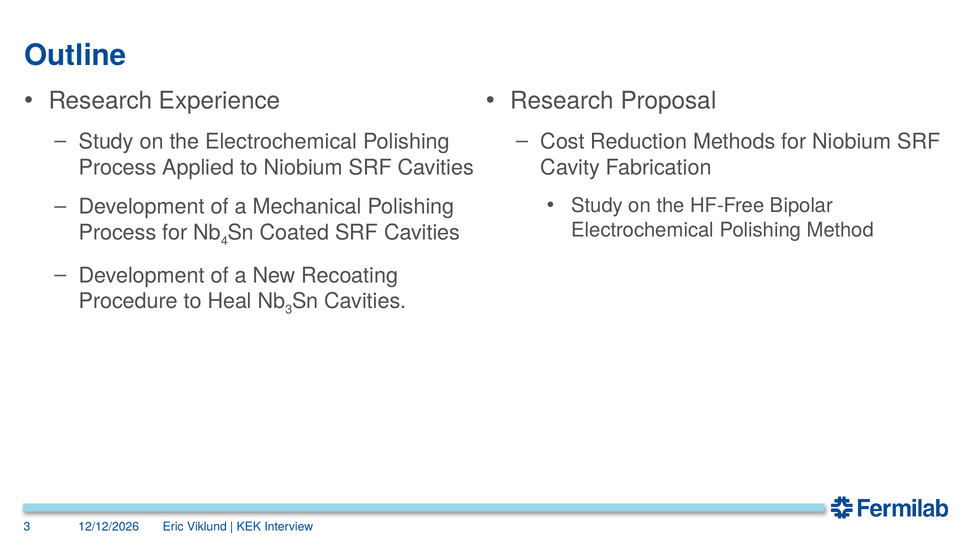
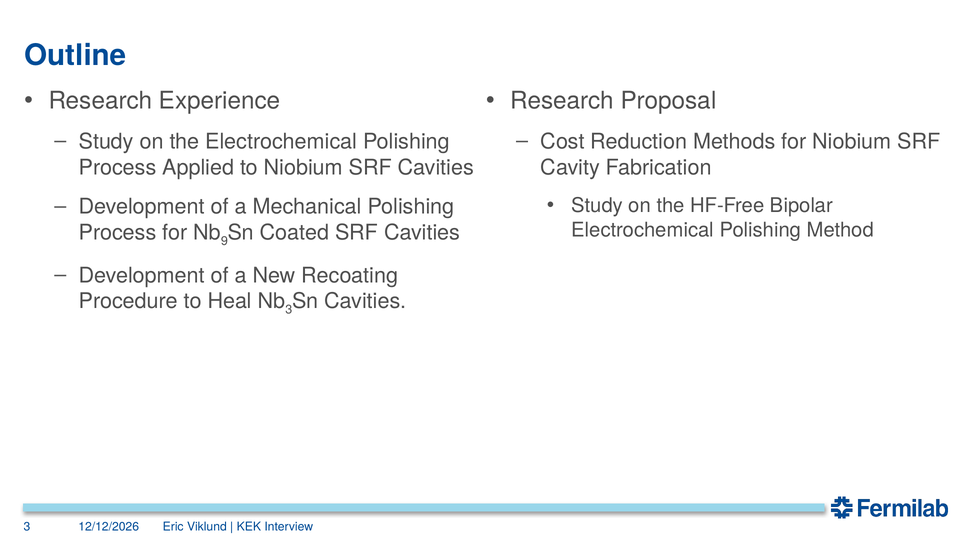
4: 4 -> 9 (224, 241)
